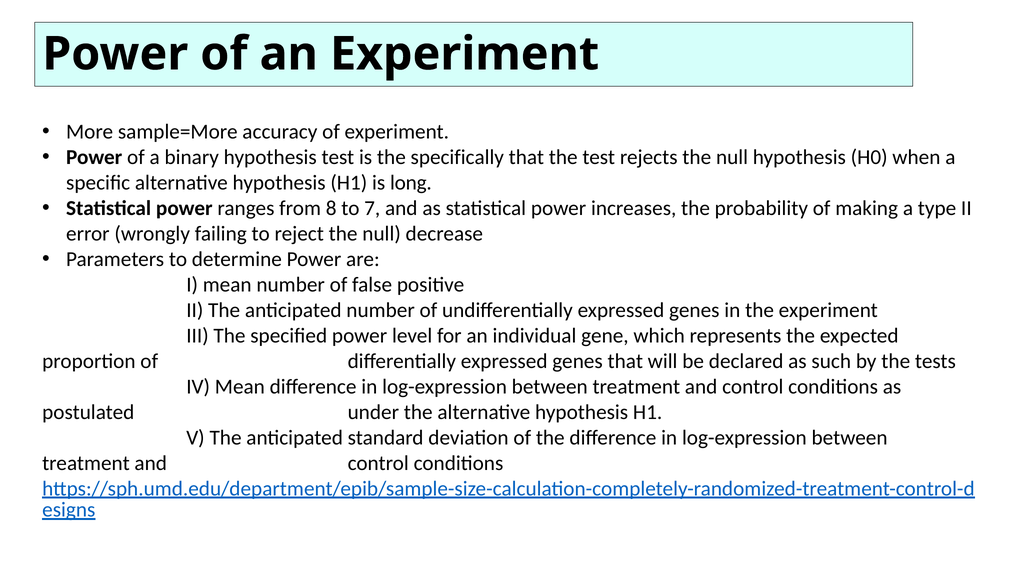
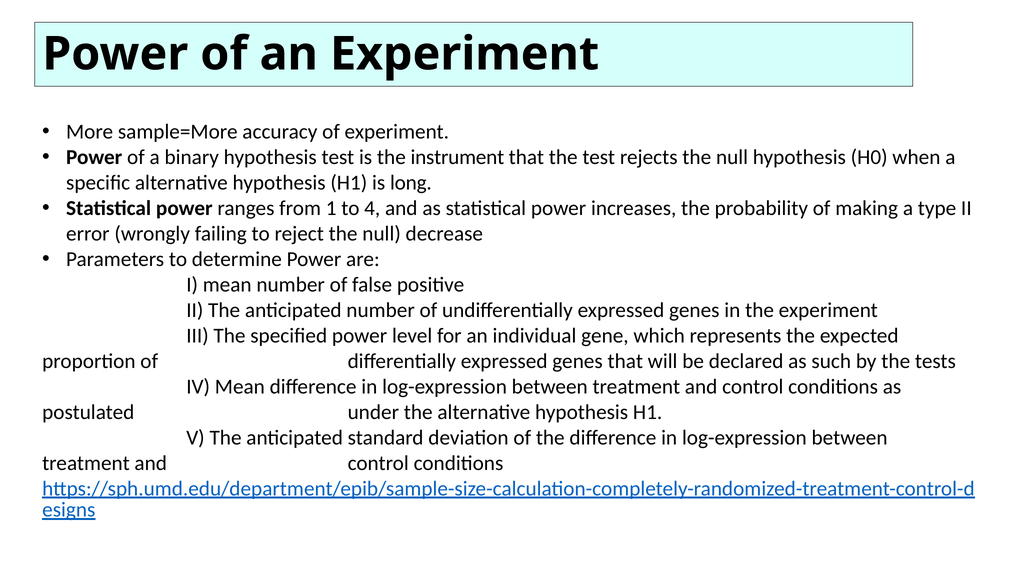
specifically: specifically -> instrument (457, 157)
8: 8 -> 1 (331, 208)
7: 7 -> 4 (372, 208)
